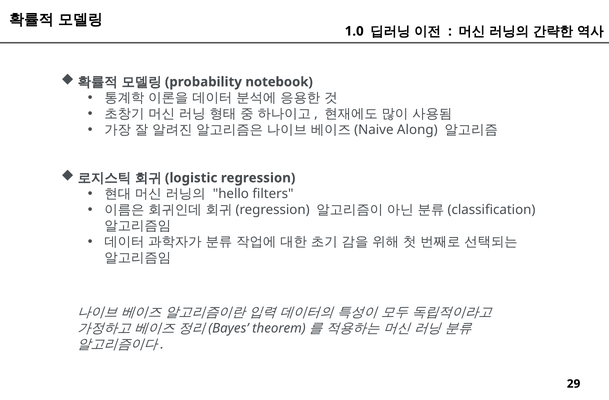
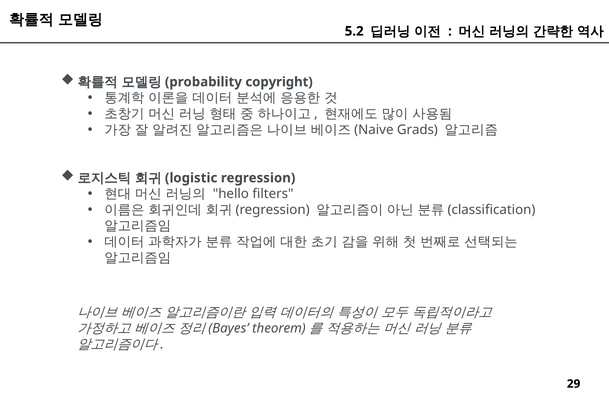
1.0: 1.0 -> 5.2 (354, 31)
notebook: notebook -> copyright (279, 82)
Along: Along -> Grads (417, 130)
